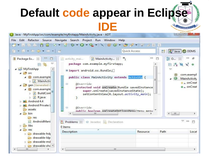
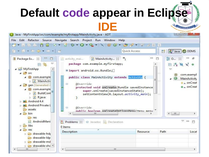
code colour: orange -> purple (76, 13)
